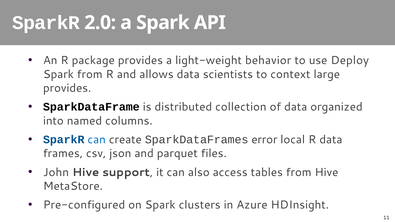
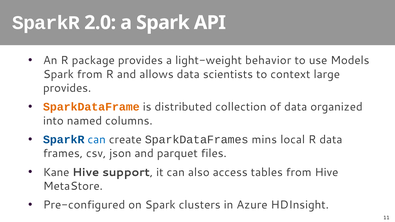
Deploy: Deploy -> Models (350, 60)
SparkDataFrame colour: black -> orange (91, 107)
error: error -> mins (264, 140)
John: John -> Kane (56, 172)
